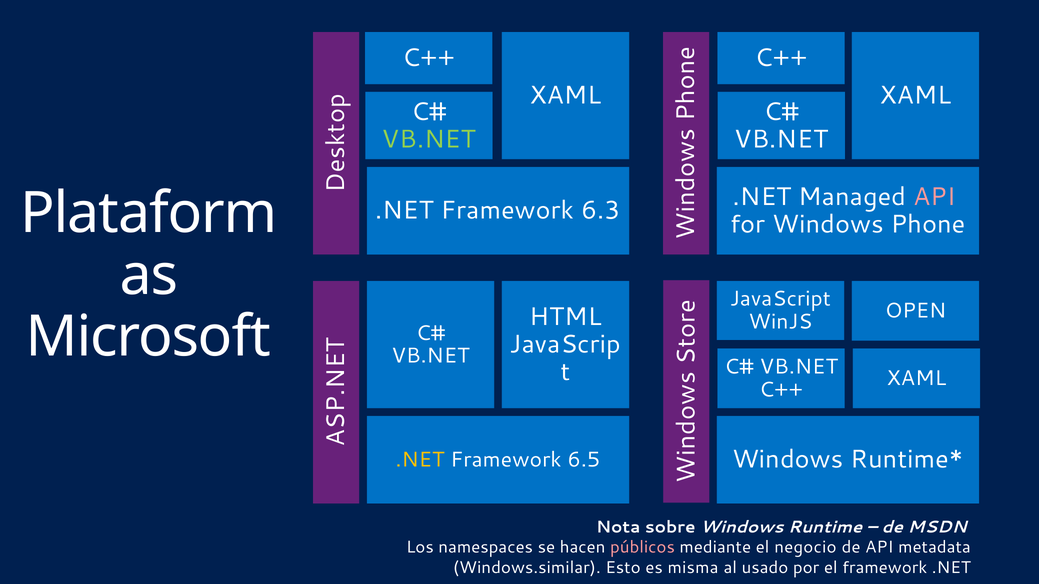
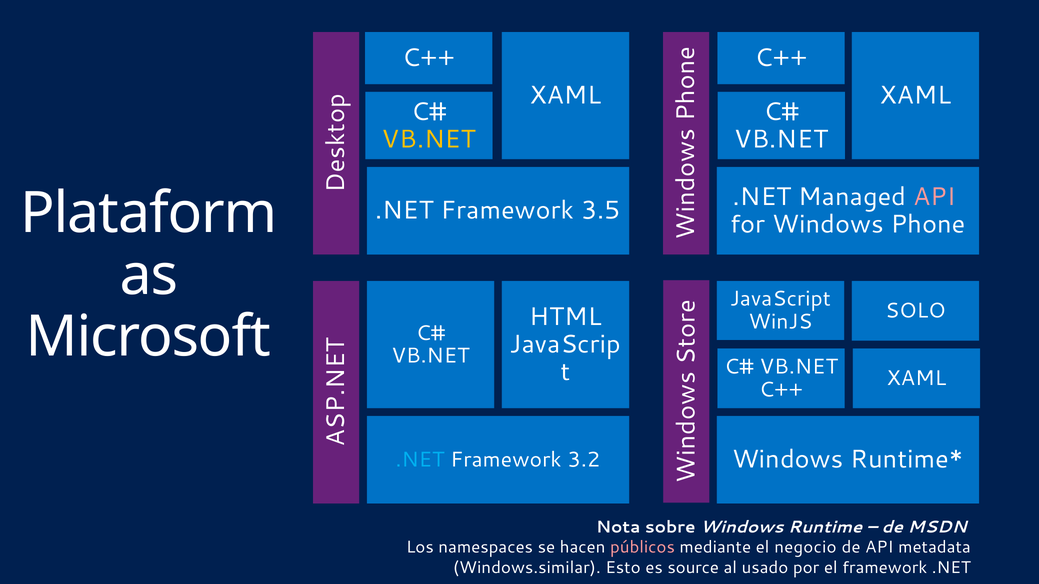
VB.NET colour: light green -> yellow (429, 139)
6.3: 6.3 -> 3.5 (601, 211)
OPEN: OPEN -> SOLO (915, 311)
.NET colour: yellow -> light blue (420, 460)
6.5: 6.5 -> 3.2 (584, 460)
misma: misma -> source (693, 568)
